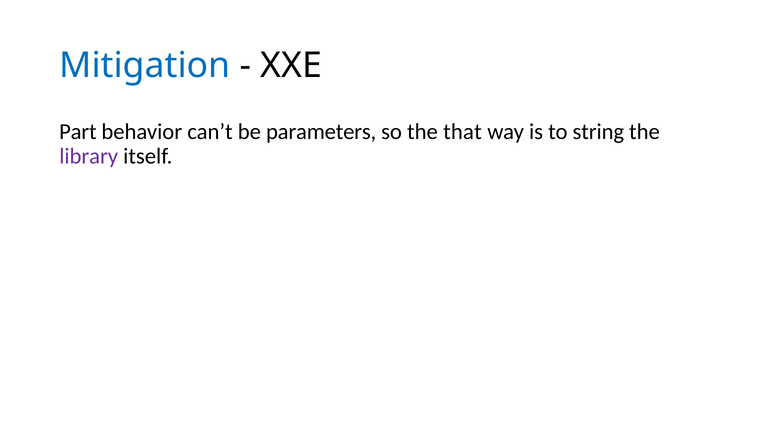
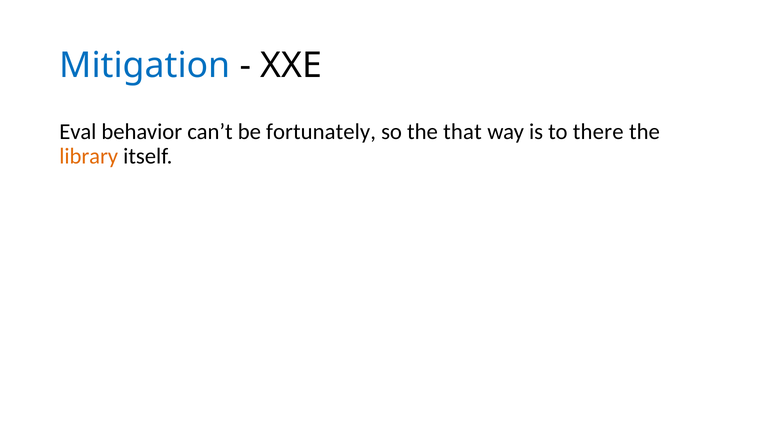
Part: Part -> Eval (78, 131)
parameters: parameters -> fortunately (321, 131)
string: string -> there (598, 131)
library colour: purple -> orange (89, 156)
